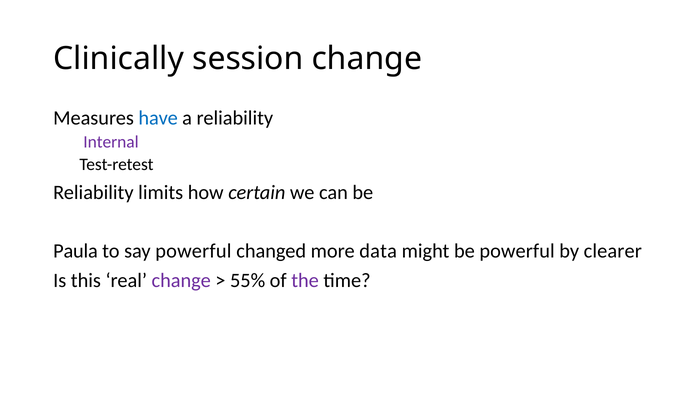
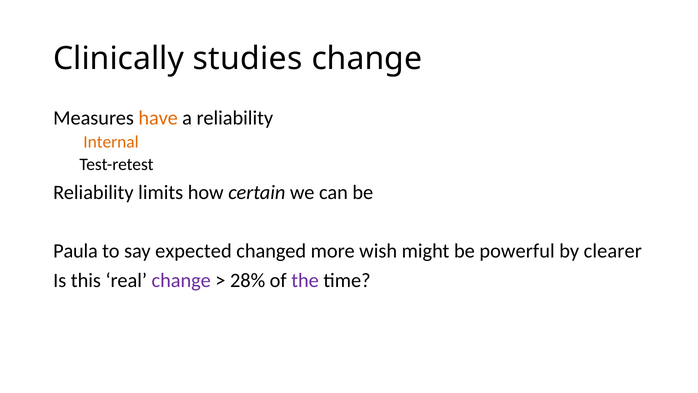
session: session -> studies (248, 59)
have colour: blue -> orange (158, 118)
Internal colour: purple -> orange (111, 142)
say powerful: powerful -> expected (193, 251)
data: data -> wish (378, 251)
55%: 55% -> 28% (248, 280)
